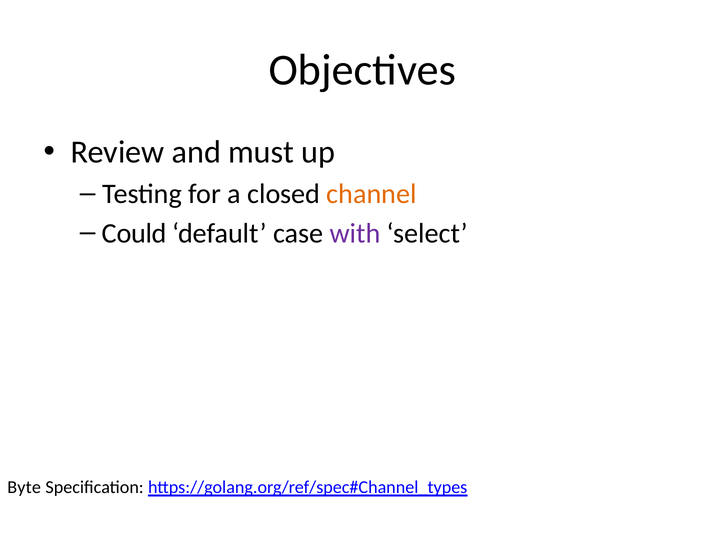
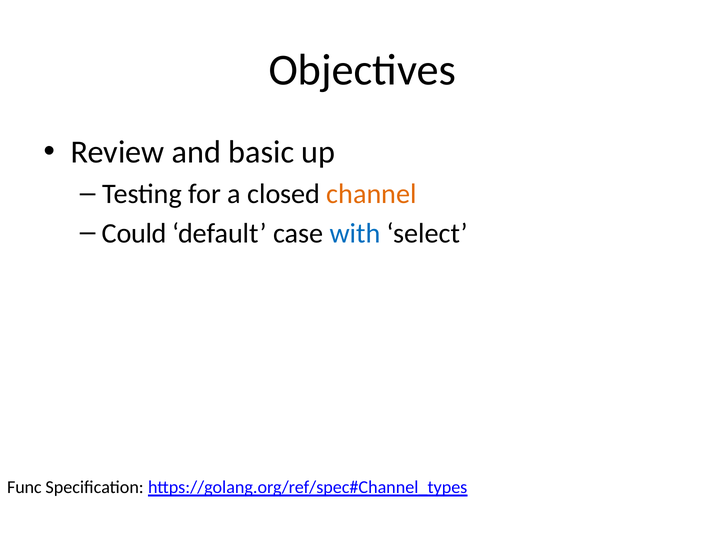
must: must -> basic (261, 152)
with colour: purple -> blue (355, 233)
Byte: Byte -> Func (24, 487)
